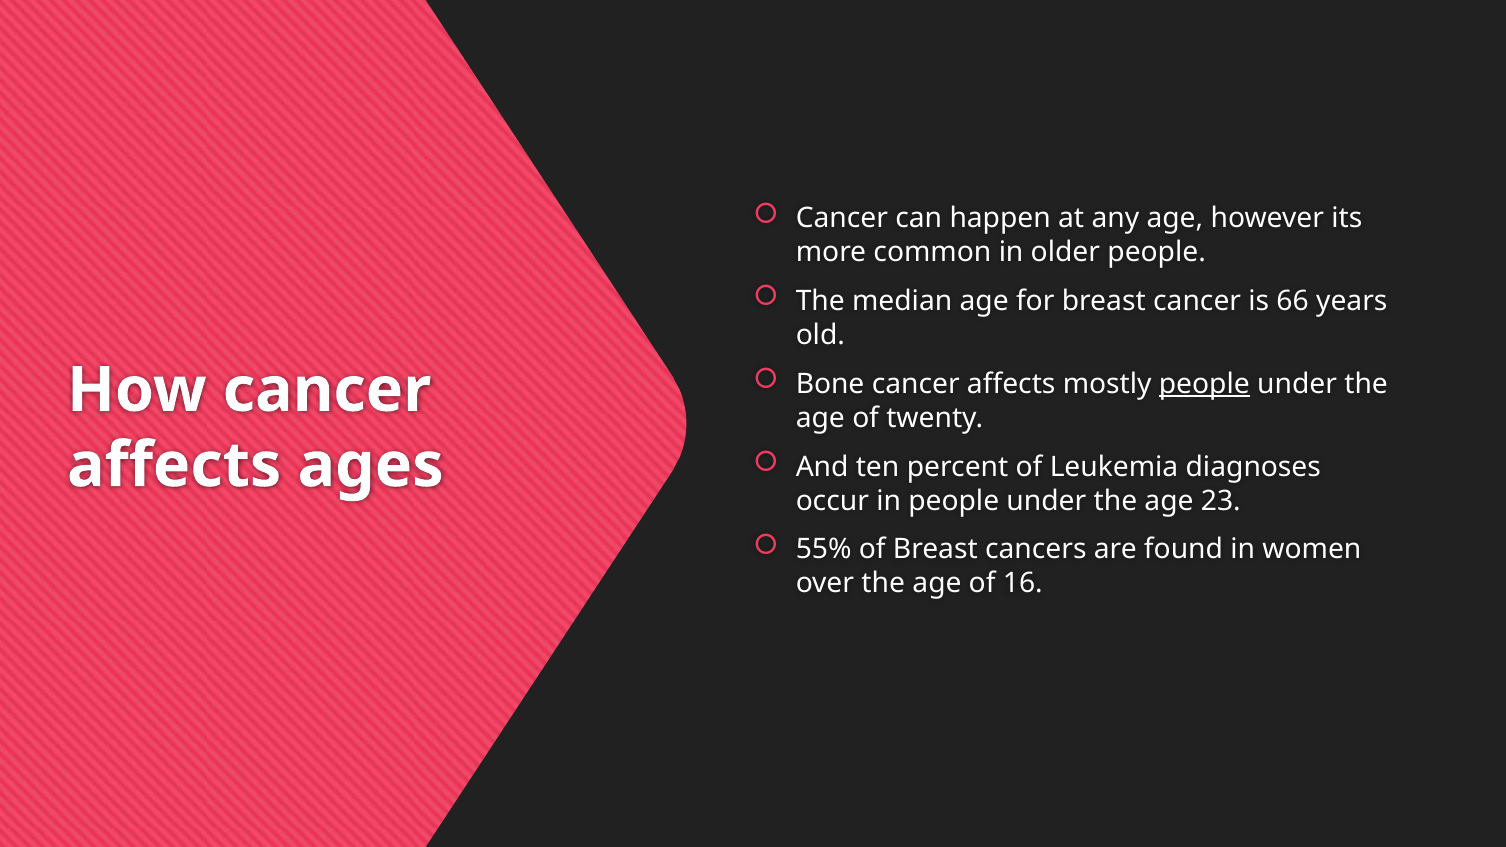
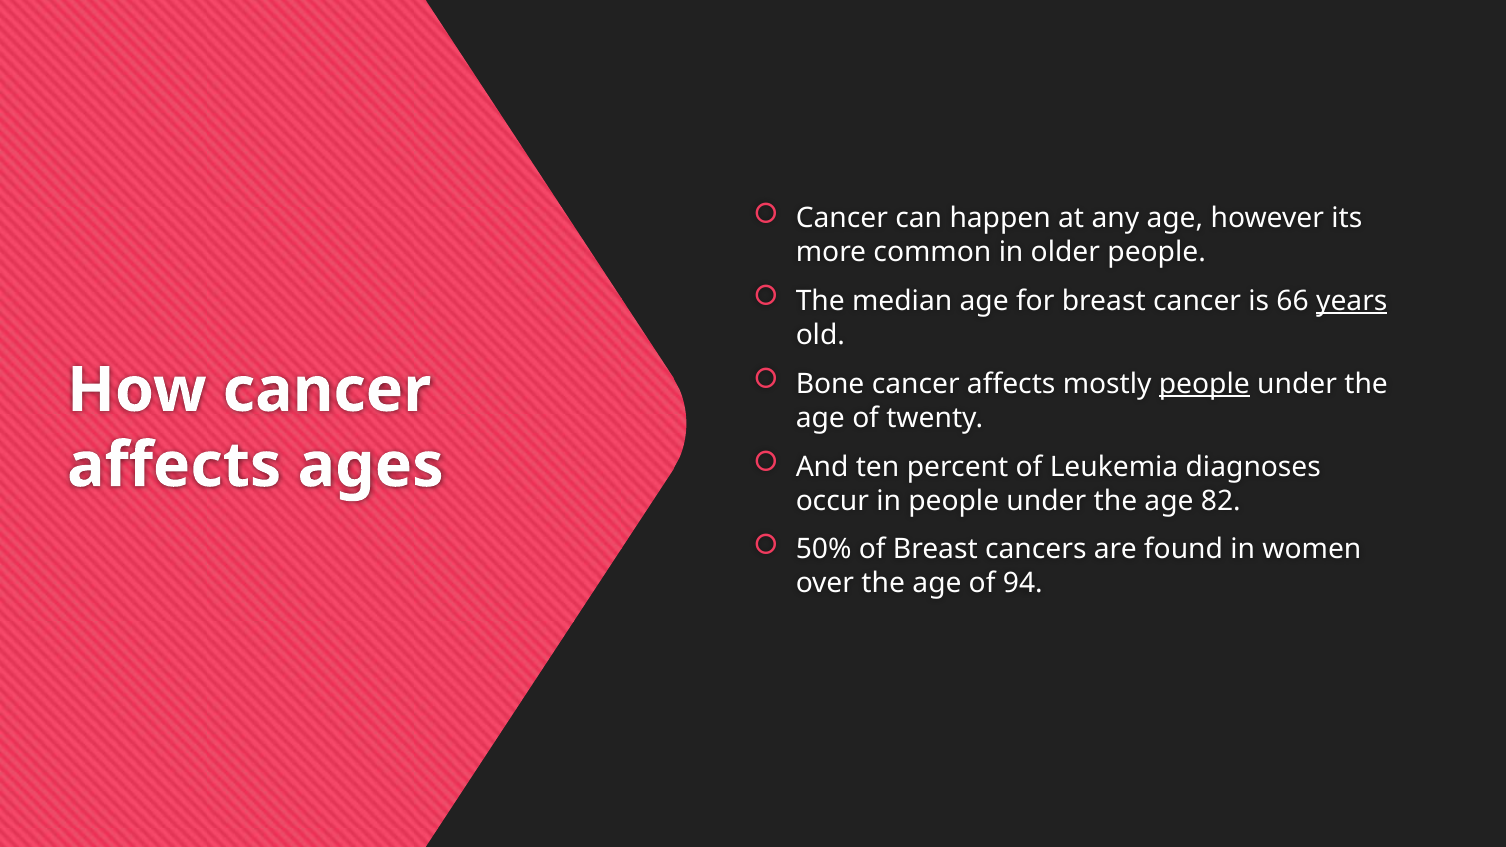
years underline: none -> present (1352, 301)
23: 23 -> 82 (1221, 501)
55%: 55% -> 50% (824, 550)
16: 16 -> 94 (1023, 584)
